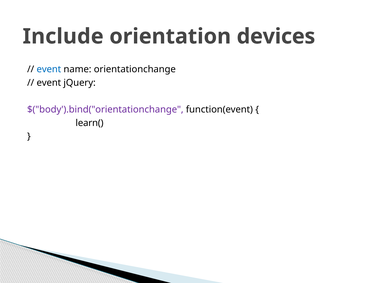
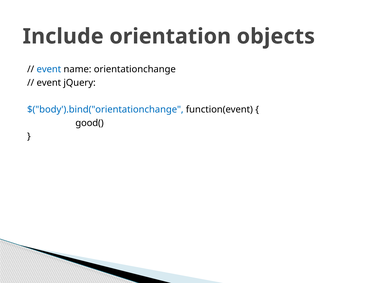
devices: devices -> objects (276, 36)
$("body').bind("orientationchange colour: purple -> blue (105, 110)
learn(: learn( -> good( (90, 123)
